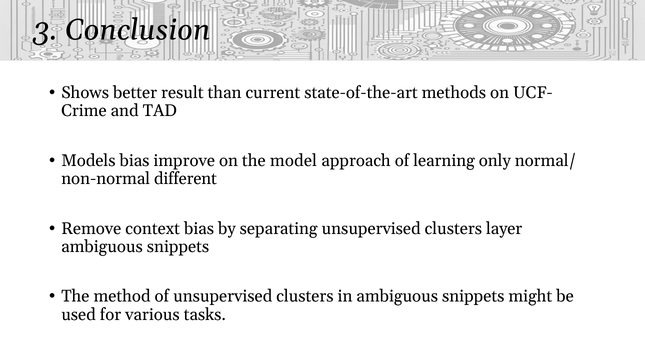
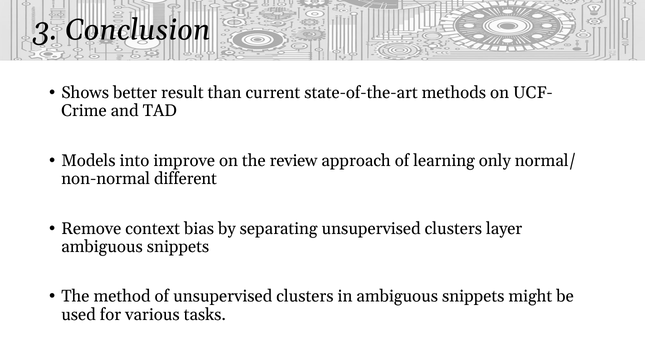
Models bias: bias -> into (134, 161)
model: model -> review (294, 161)
